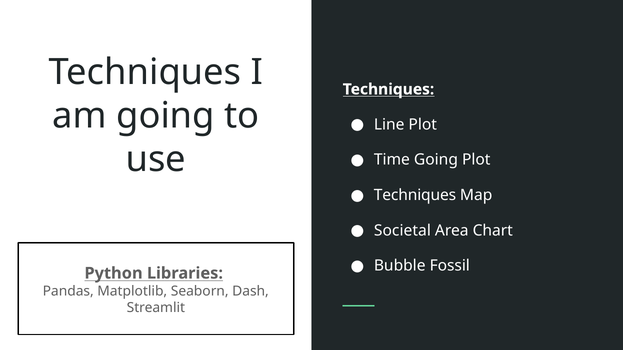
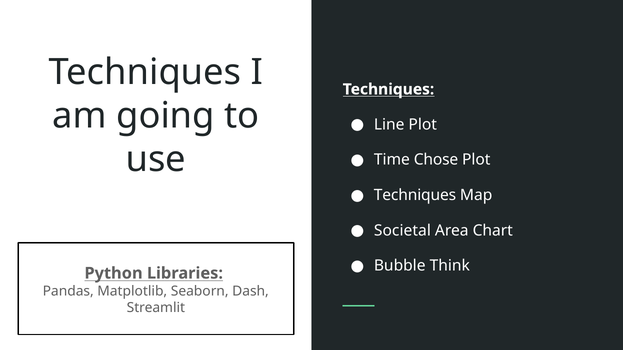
Time Going: Going -> Chose (436, 160)
Fossil: Fossil -> Think (450, 266)
